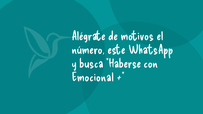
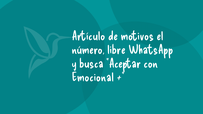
Alégrate: Alégrate -> Artículo (89, 36)
este: este -> libre (117, 50)
Haberse: Haberse -> Aceptar (124, 64)
